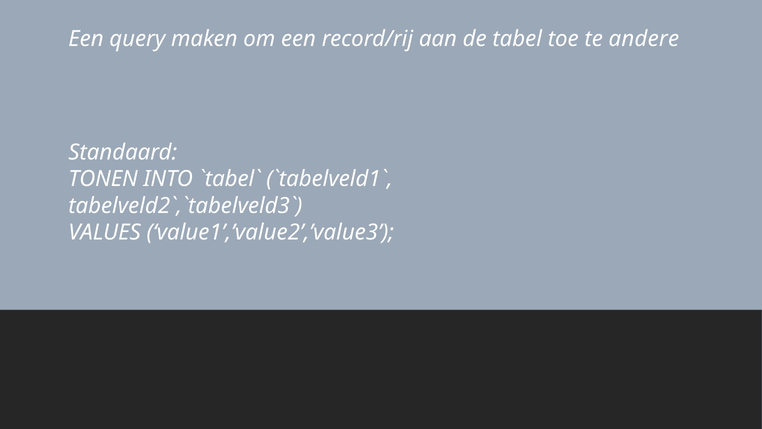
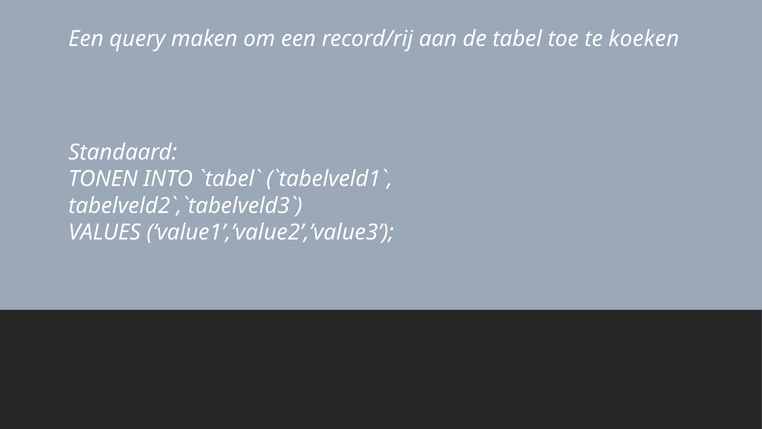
andere: andere -> koeken (644, 39)
